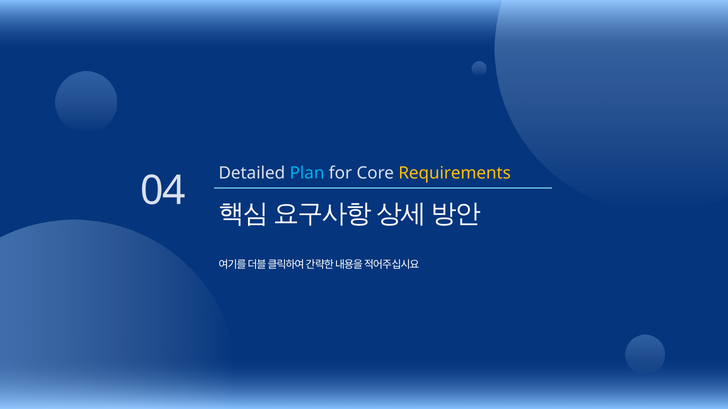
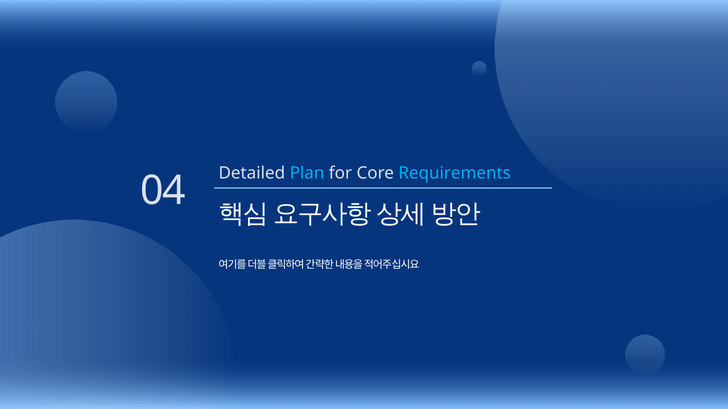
Requirements colour: yellow -> light blue (455, 173)
